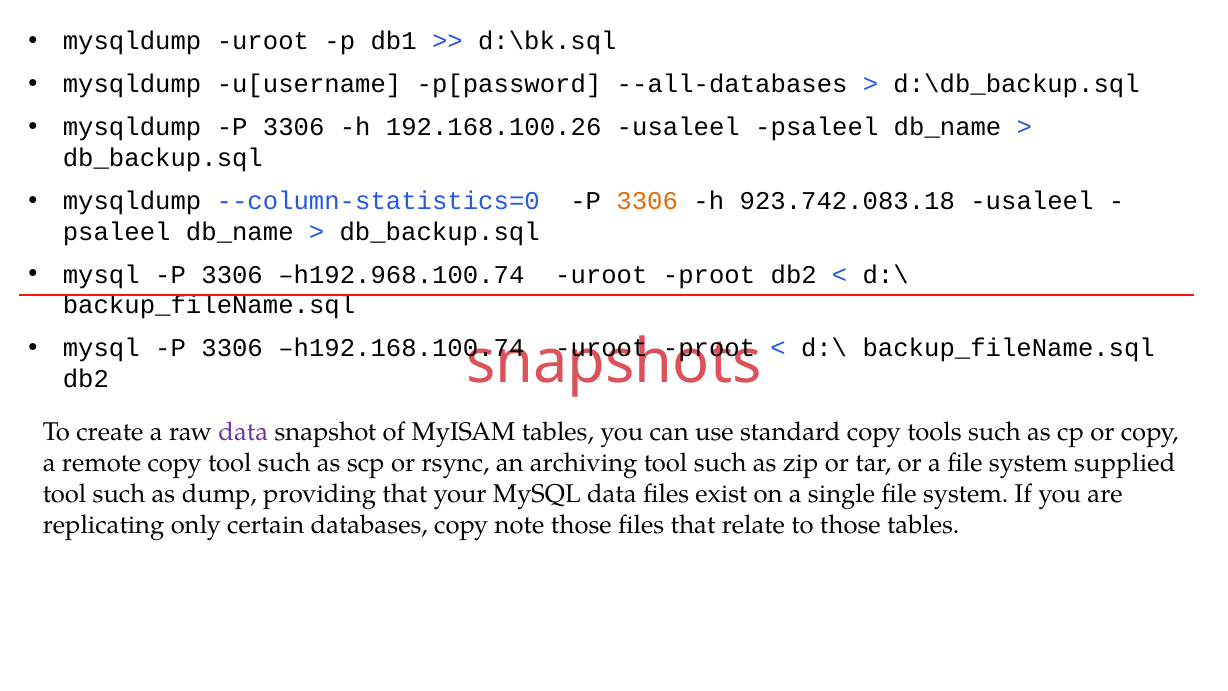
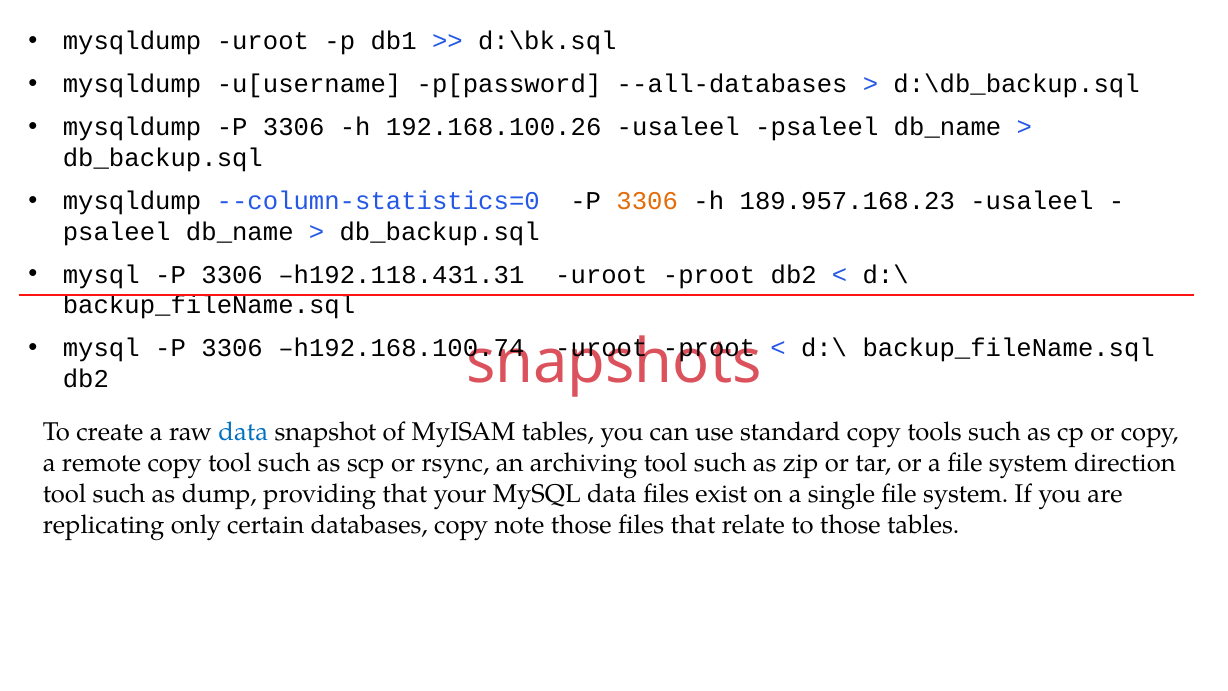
923.742.083.18: 923.742.083.18 -> 189.957.168.23 (847, 201)
h192.968.100.74: h192.968.100.74 -> h192.118.431.31 (401, 275)
data colour: purple -> blue (243, 432)
supplied: supplied -> direction (1125, 463)
